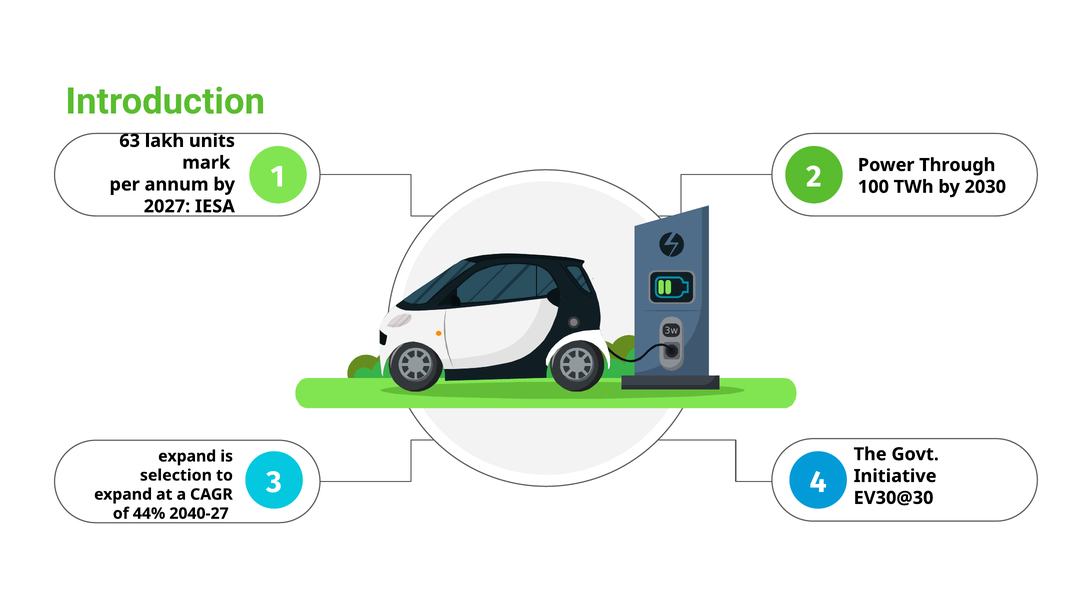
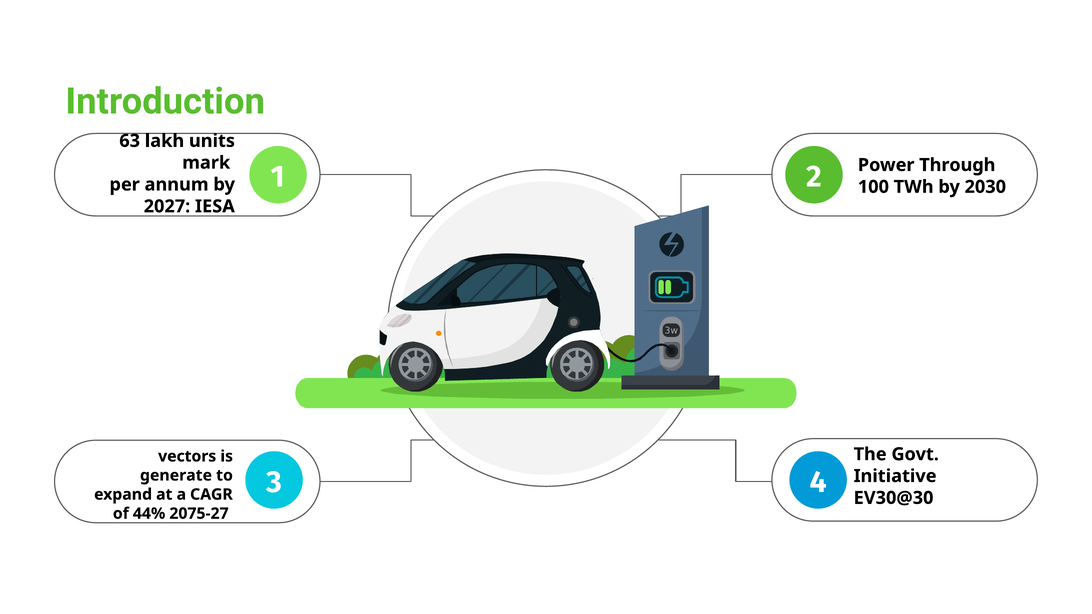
expand: expand -> vectors (187, 456)
selection: selection -> generate (176, 476)
2040-27: 2040-27 -> 2075-27 (199, 514)
